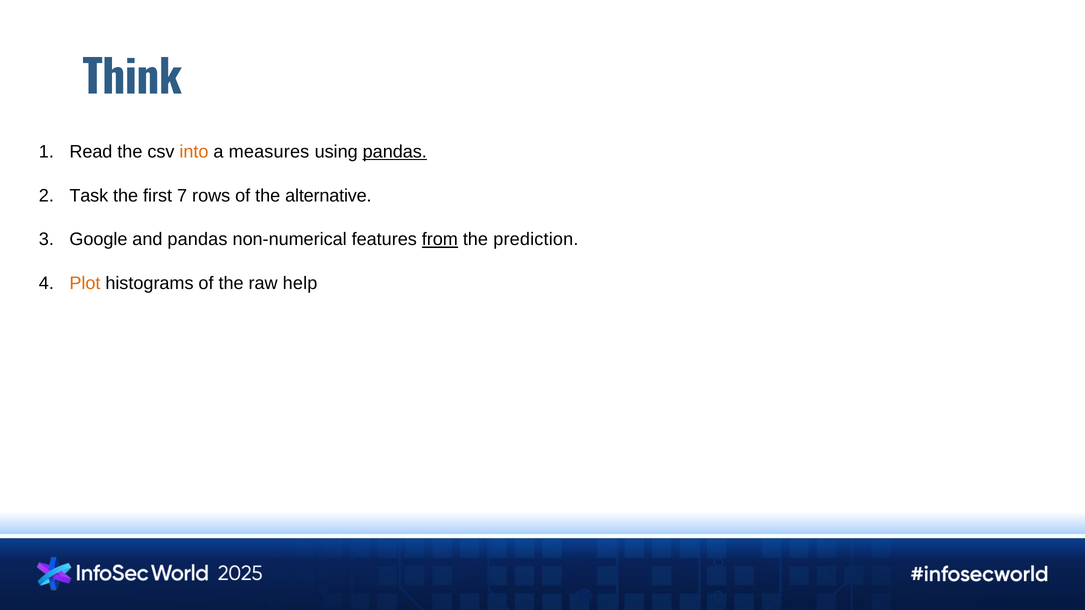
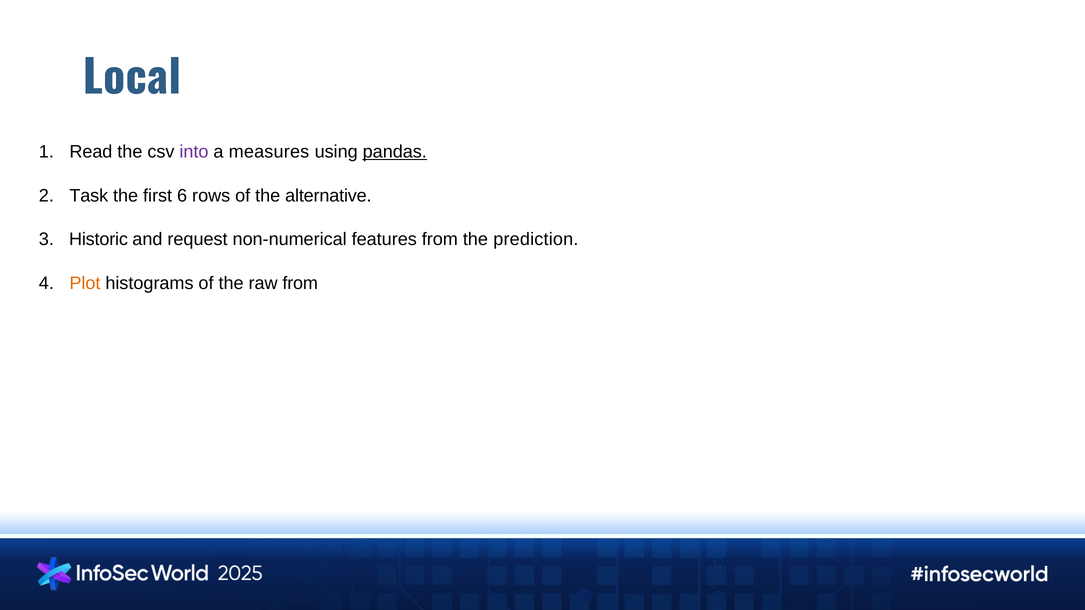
Think: Think -> Local (132, 79)
into colour: orange -> purple (194, 152)
7: 7 -> 6 (182, 196)
Google: Google -> Historic (99, 240)
and pandas: pandas -> request (198, 240)
from underline: present -> none (440, 240)
raw help: help -> from (300, 283)
